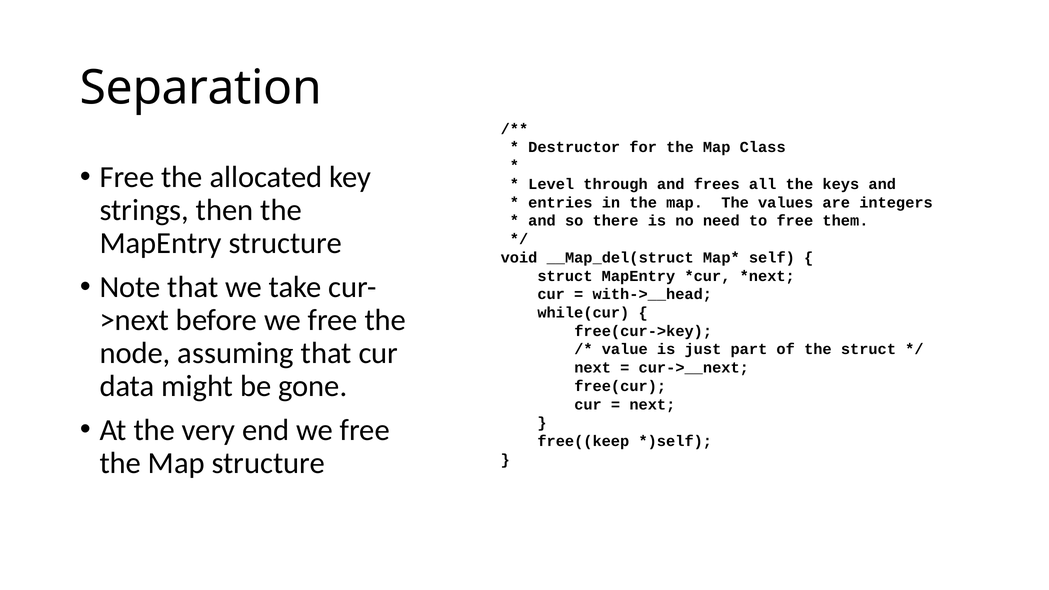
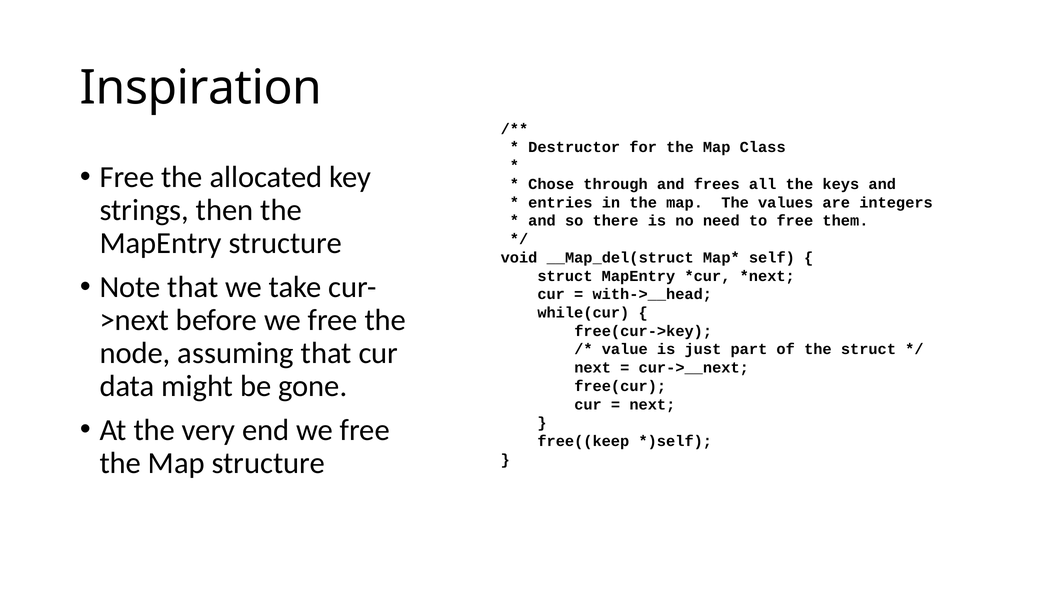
Separation: Separation -> Inspiration (201, 88)
Level: Level -> Chose (551, 184)
